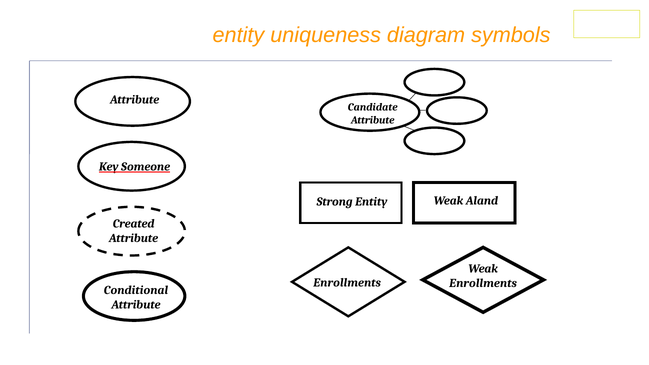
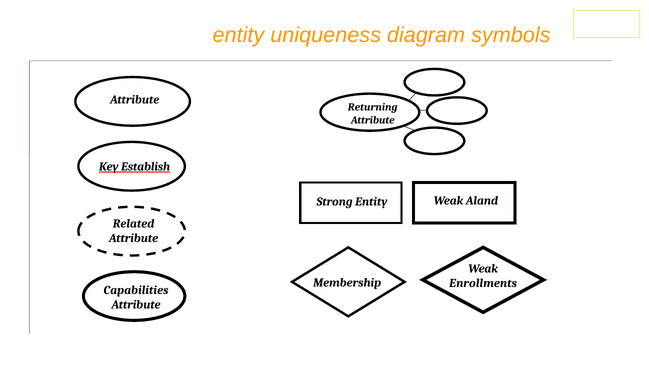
Candidate: Candidate -> Returning (373, 107)
Someone: Someone -> Establish (146, 167)
Created: Created -> Related (134, 224)
Enrollments: Enrollments -> Membership (347, 283)
Conditional: Conditional -> Capabilities (136, 290)
